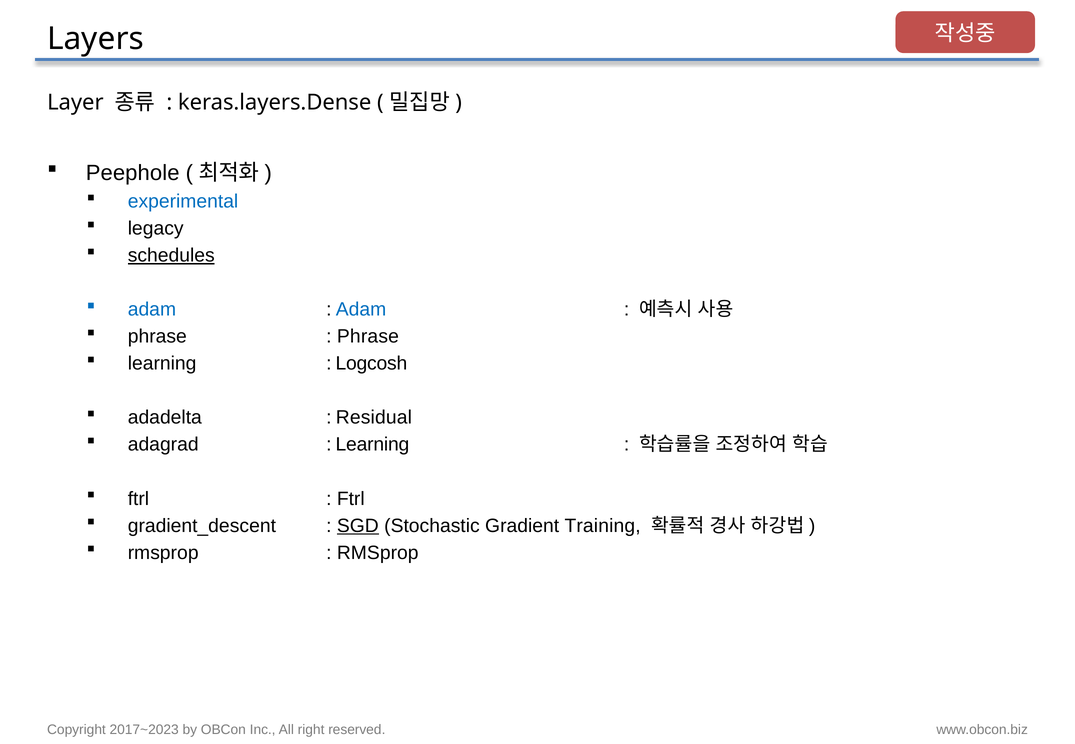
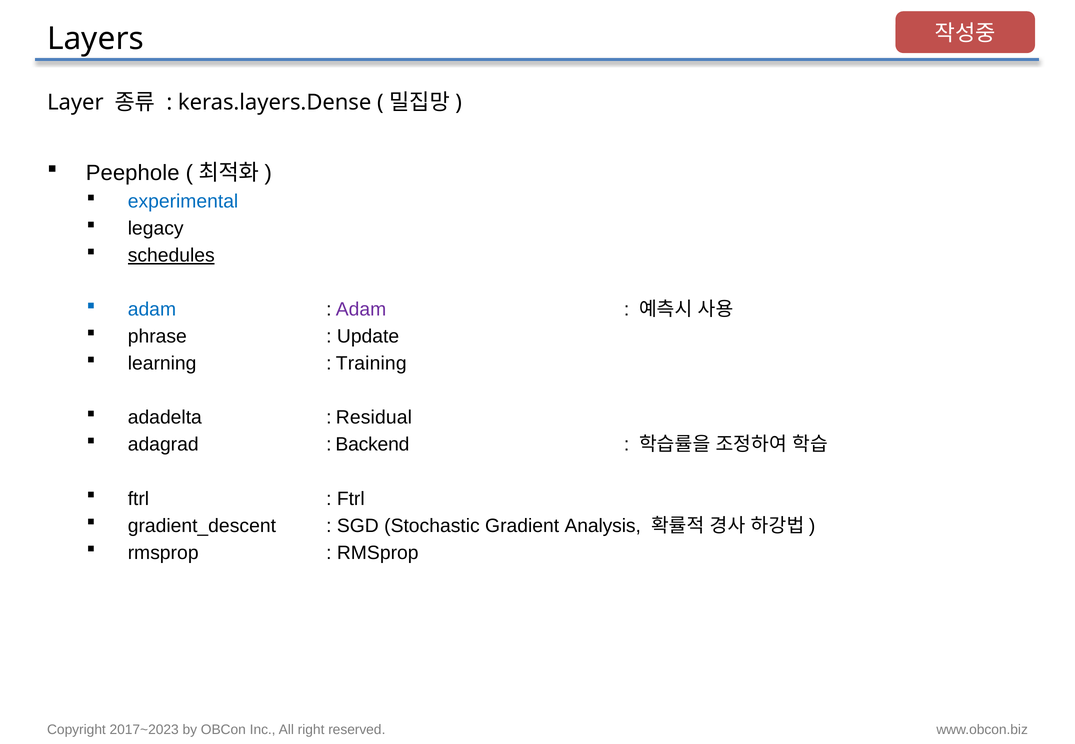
Adam colour: blue -> purple (361, 310)
Phrase: Phrase -> Update (368, 337)
Logcosh: Logcosh -> Training (371, 364)
Learning: Learning -> Backend (372, 445)
SGD underline: present -> none (358, 526)
Training: Training -> Analysis (603, 526)
